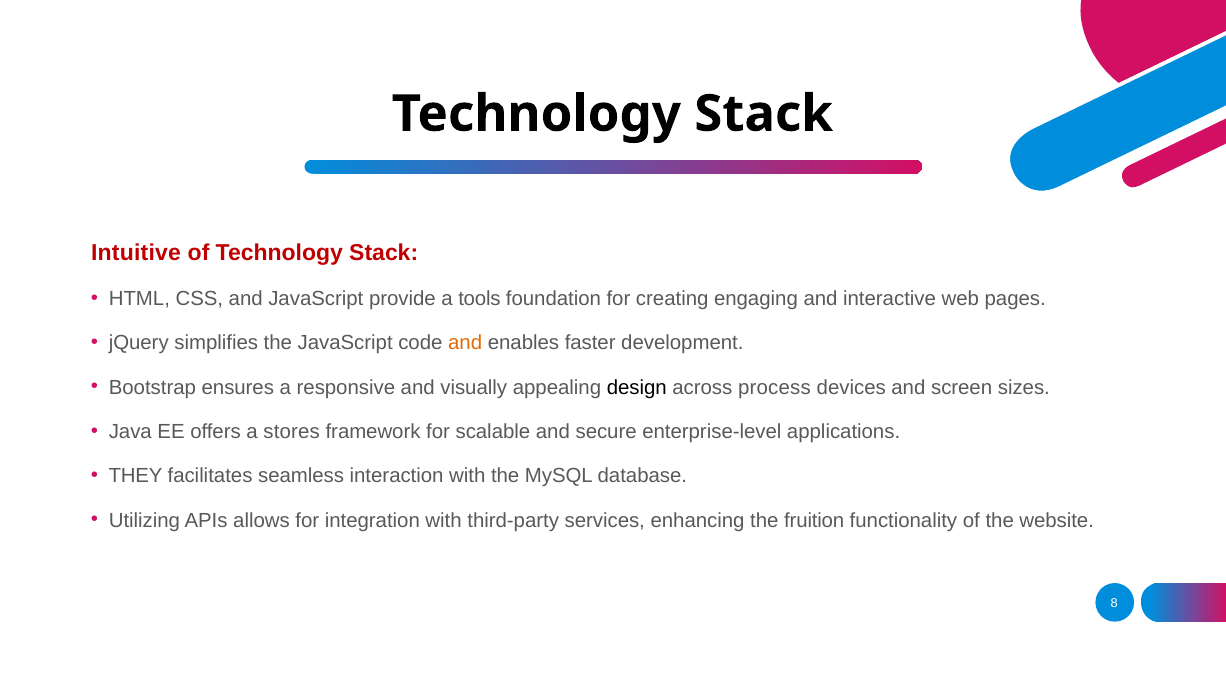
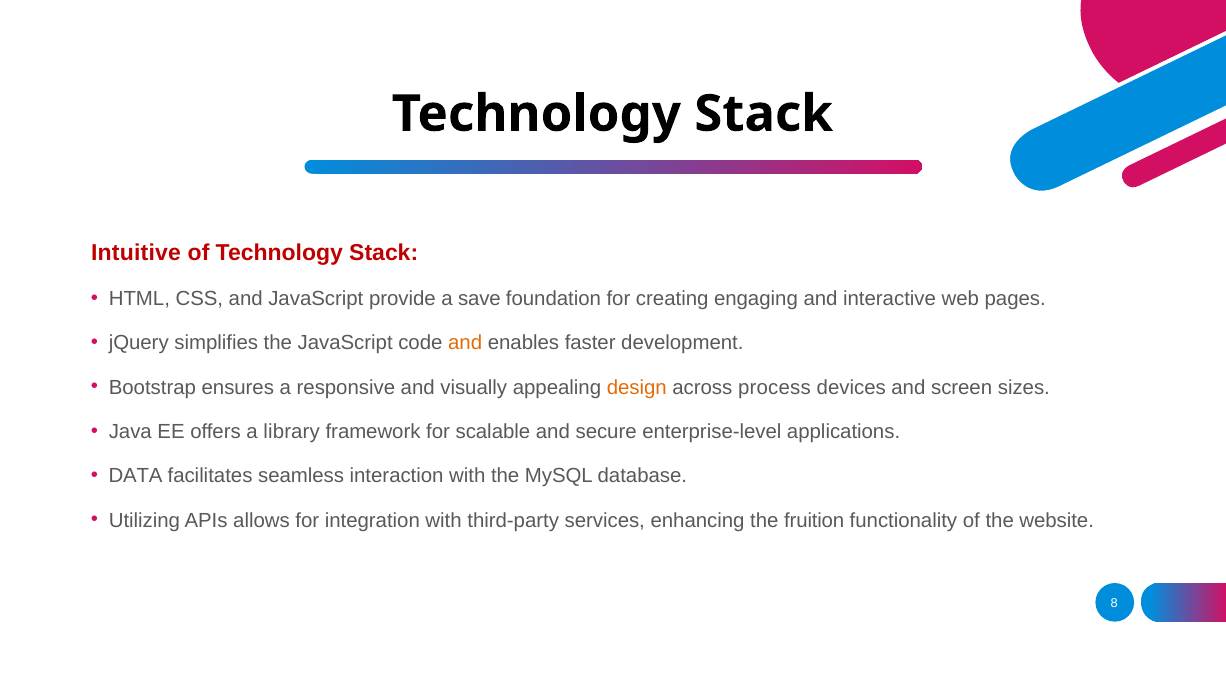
tools: tools -> save (479, 299)
design colour: black -> orange (637, 388)
stores: stores -> library (292, 432)
THEY: THEY -> DATA (136, 477)
